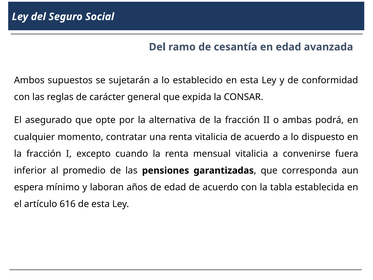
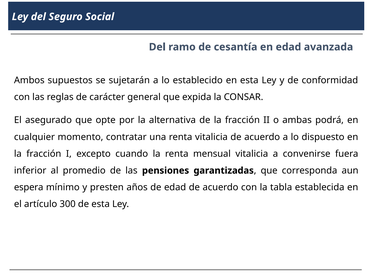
laboran: laboran -> presten (107, 187)
616: 616 -> 300 (68, 204)
